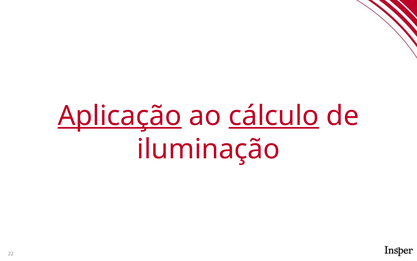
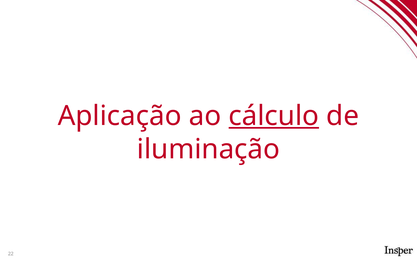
Aplicação underline: present -> none (120, 116)
